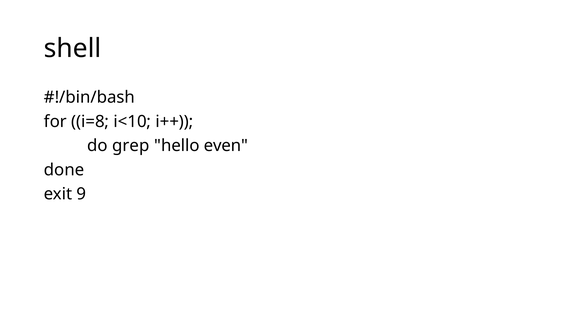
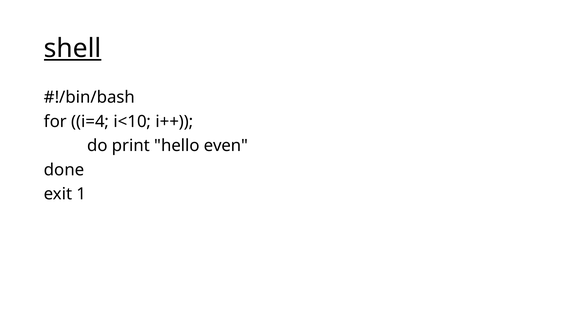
shell underline: none -> present (73, 48)
i=8: i=8 -> i=4 (90, 122)
grep: grep -> print (131, 146)
9: 9 -> 1 (81, 194)
